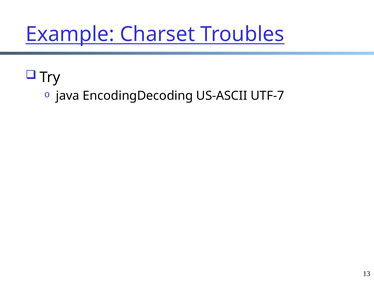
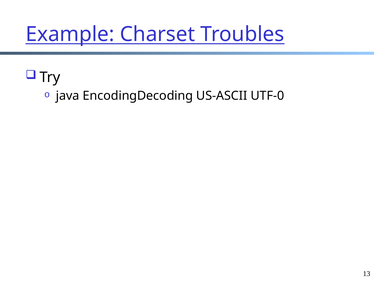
UTF-7: UTF-7 -> UTF-0 (267, 96)
